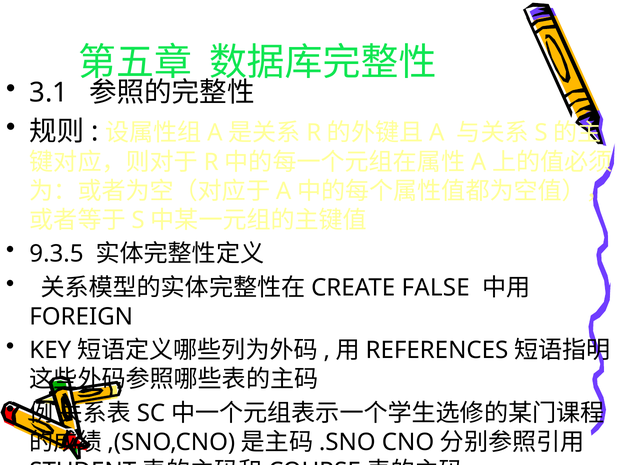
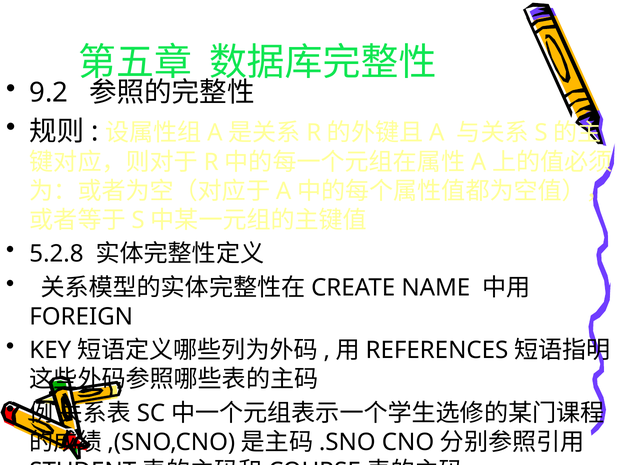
3.1: 3.1 -> 9.2 (49, 93)
9.3.5: 9.3.5 -> 5.2.8 (56, 254)
FALSE: FALSE -> NAME (436, 288)
